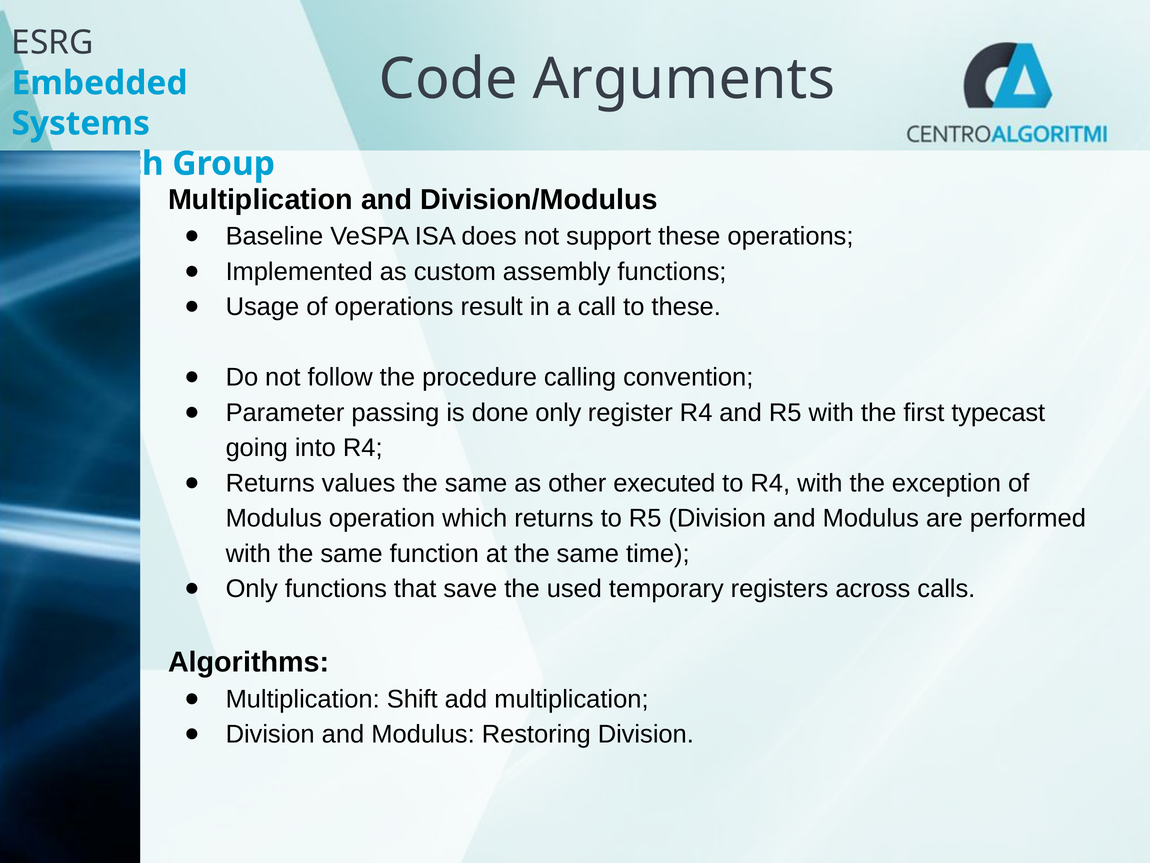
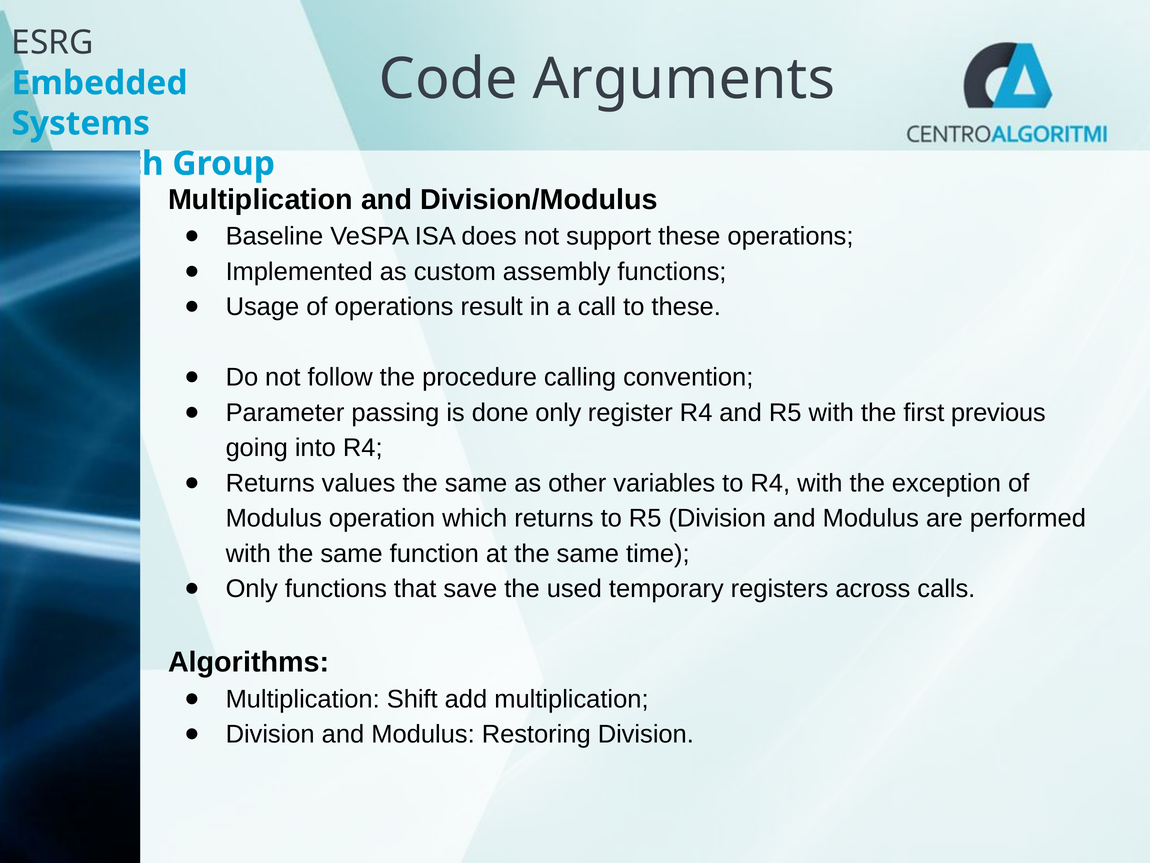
typecast: typecast -> previous (998, 412)
executed: executed -> variables (664, 483)
